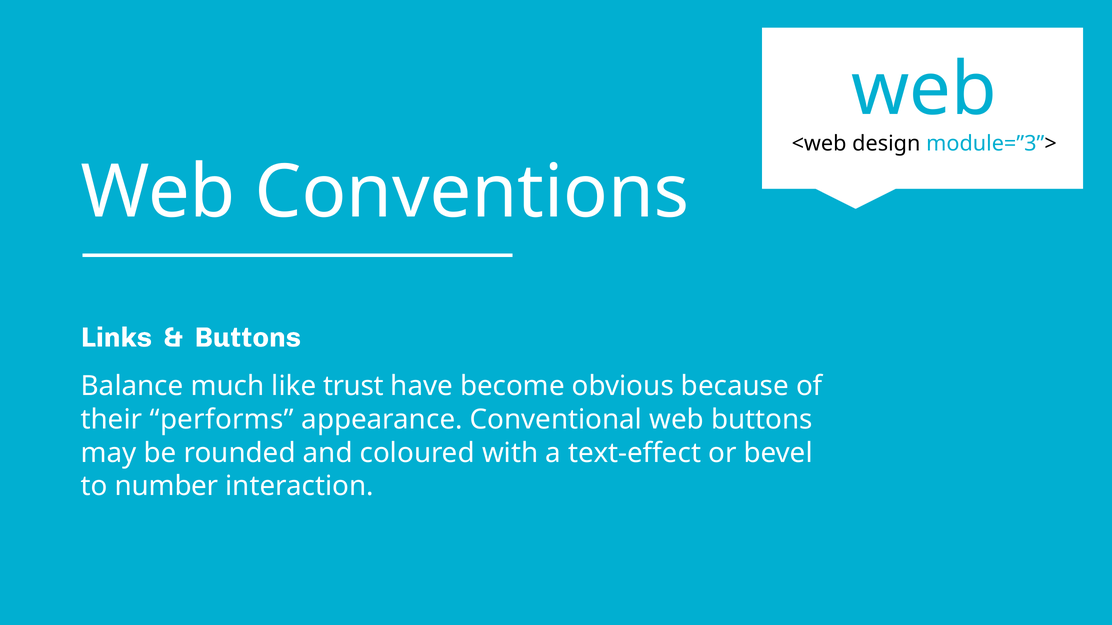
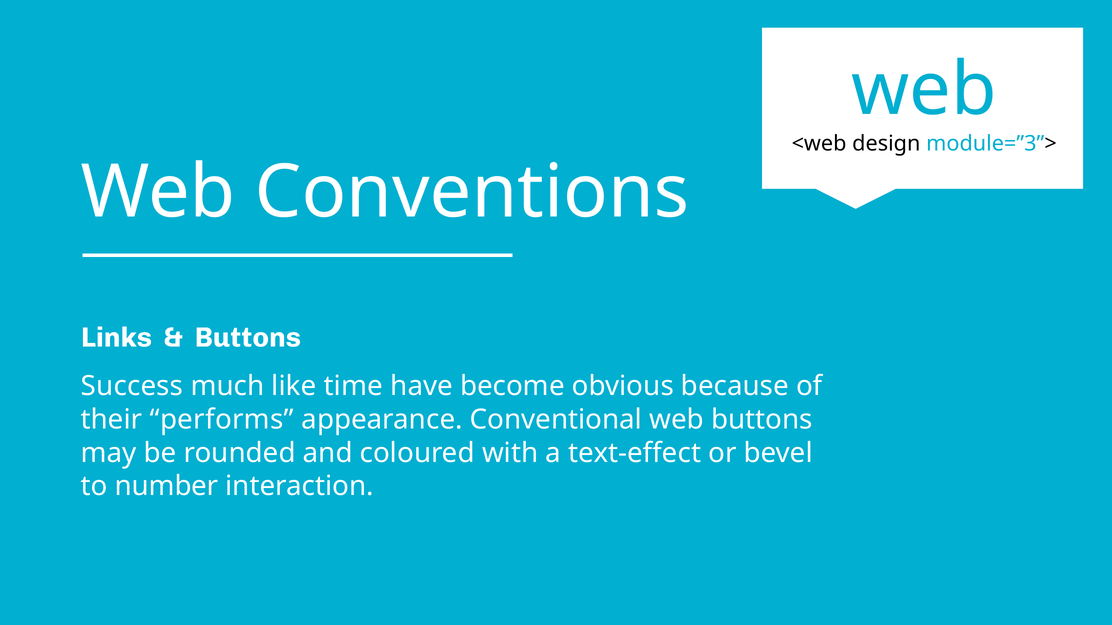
Balance: Balance -> Success (132, 387)
trust: trust -> time (353, 387)
